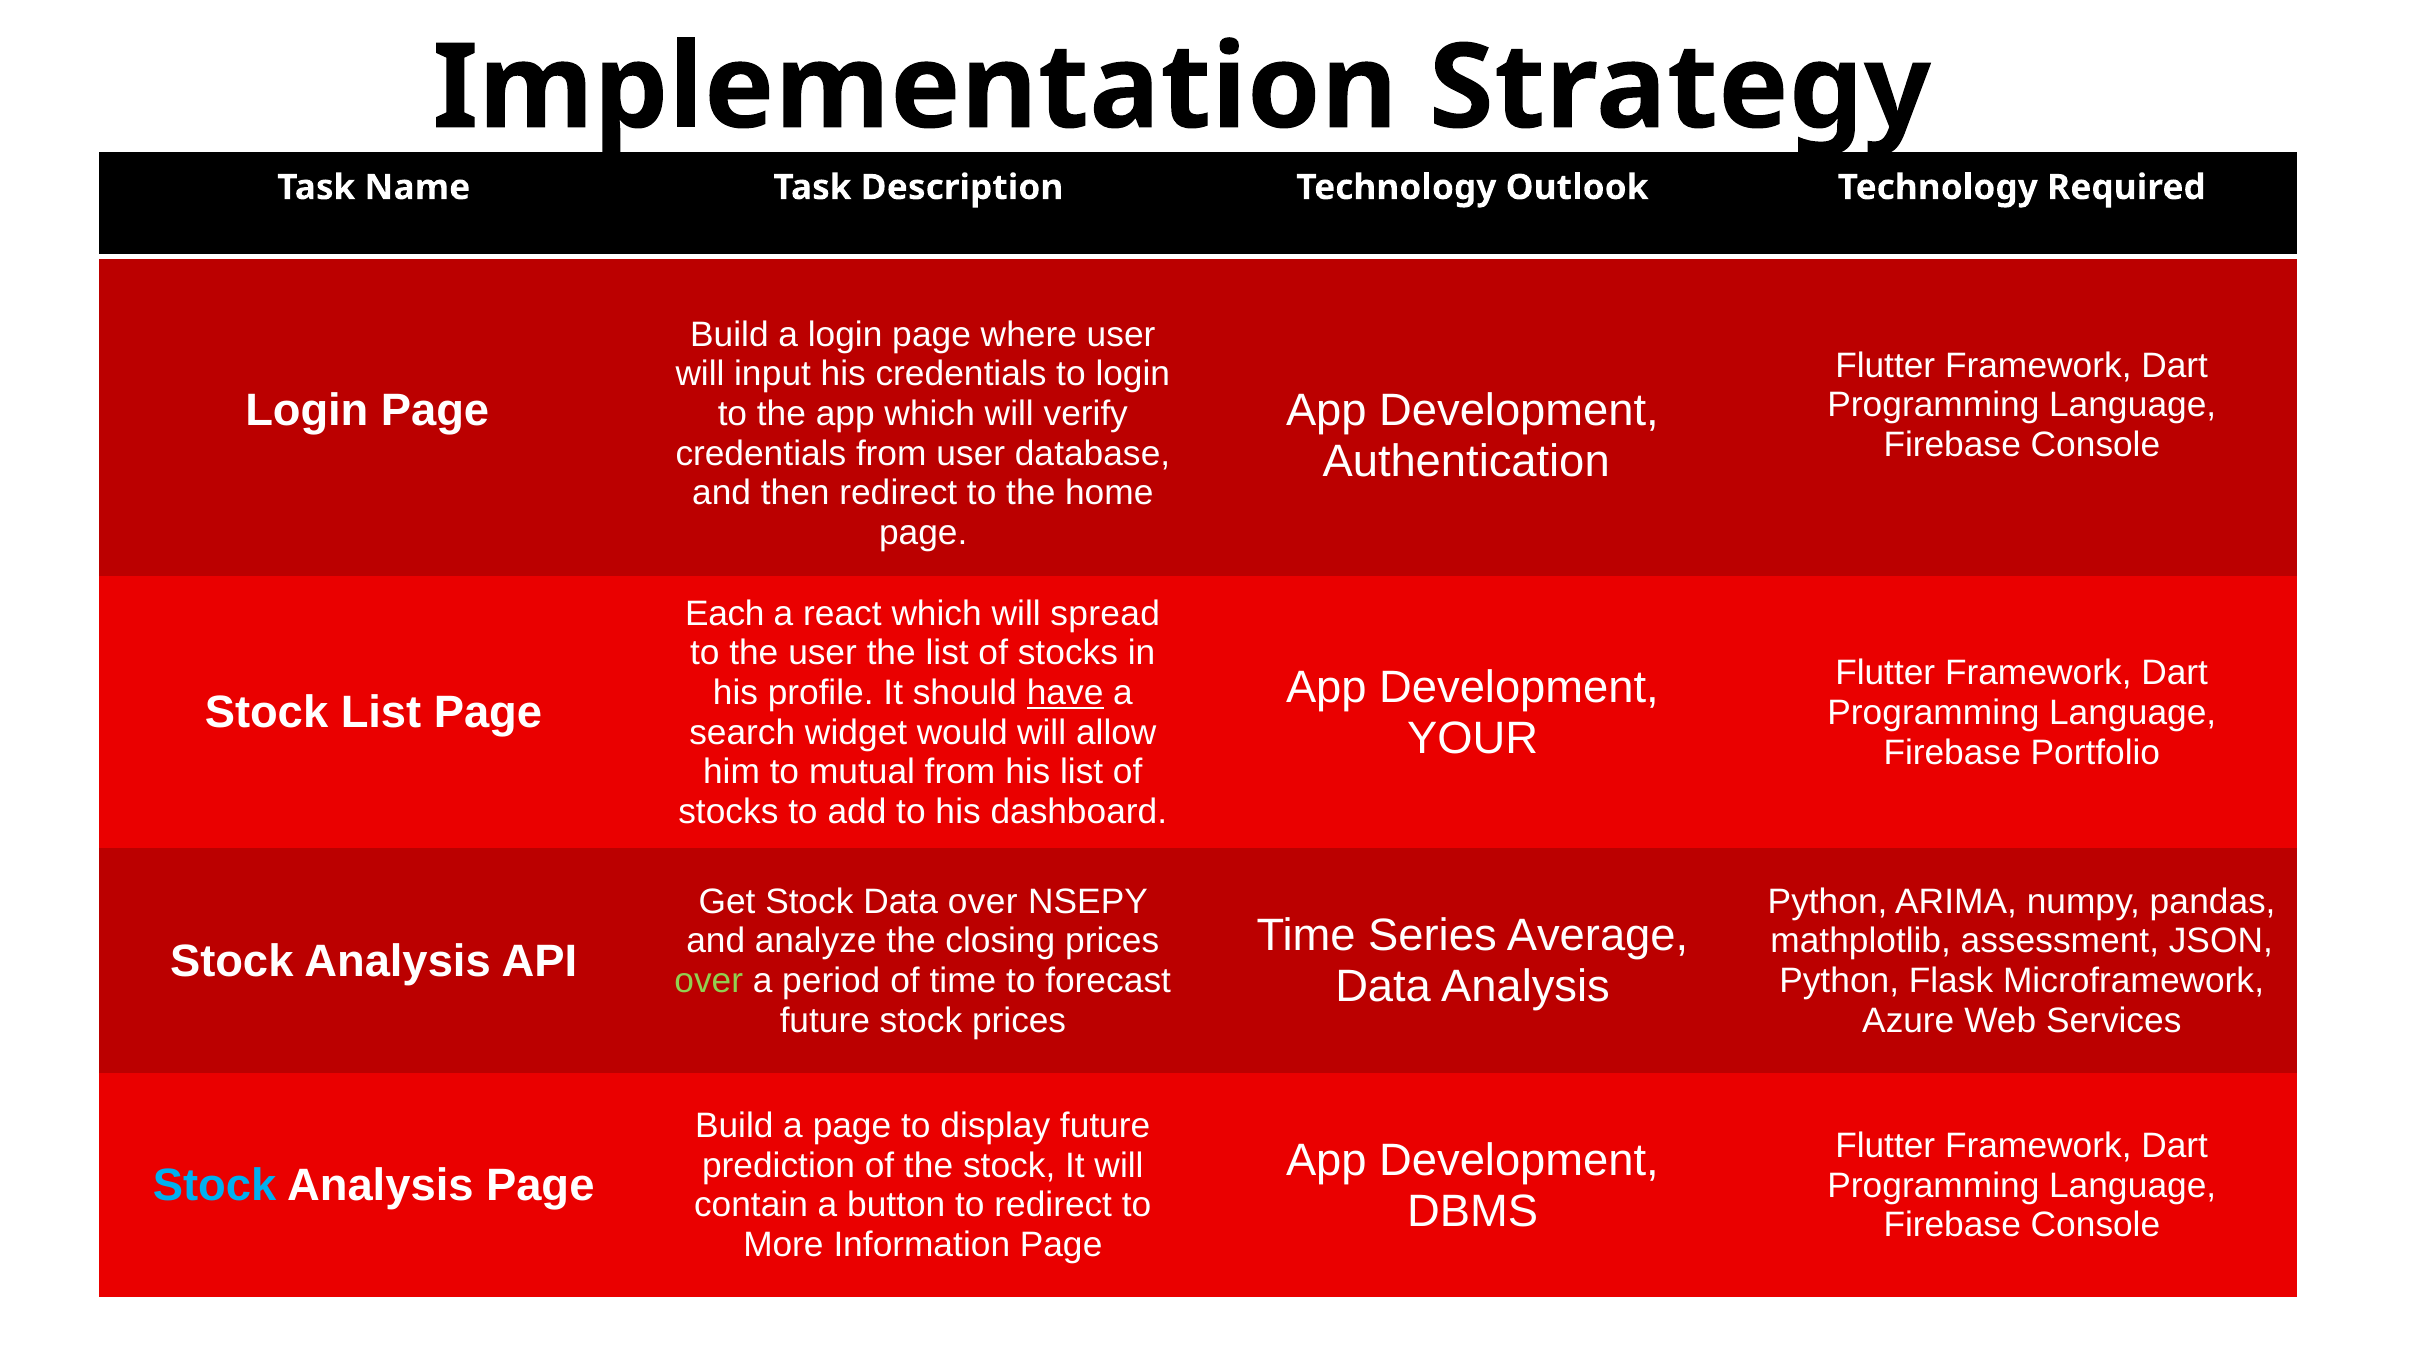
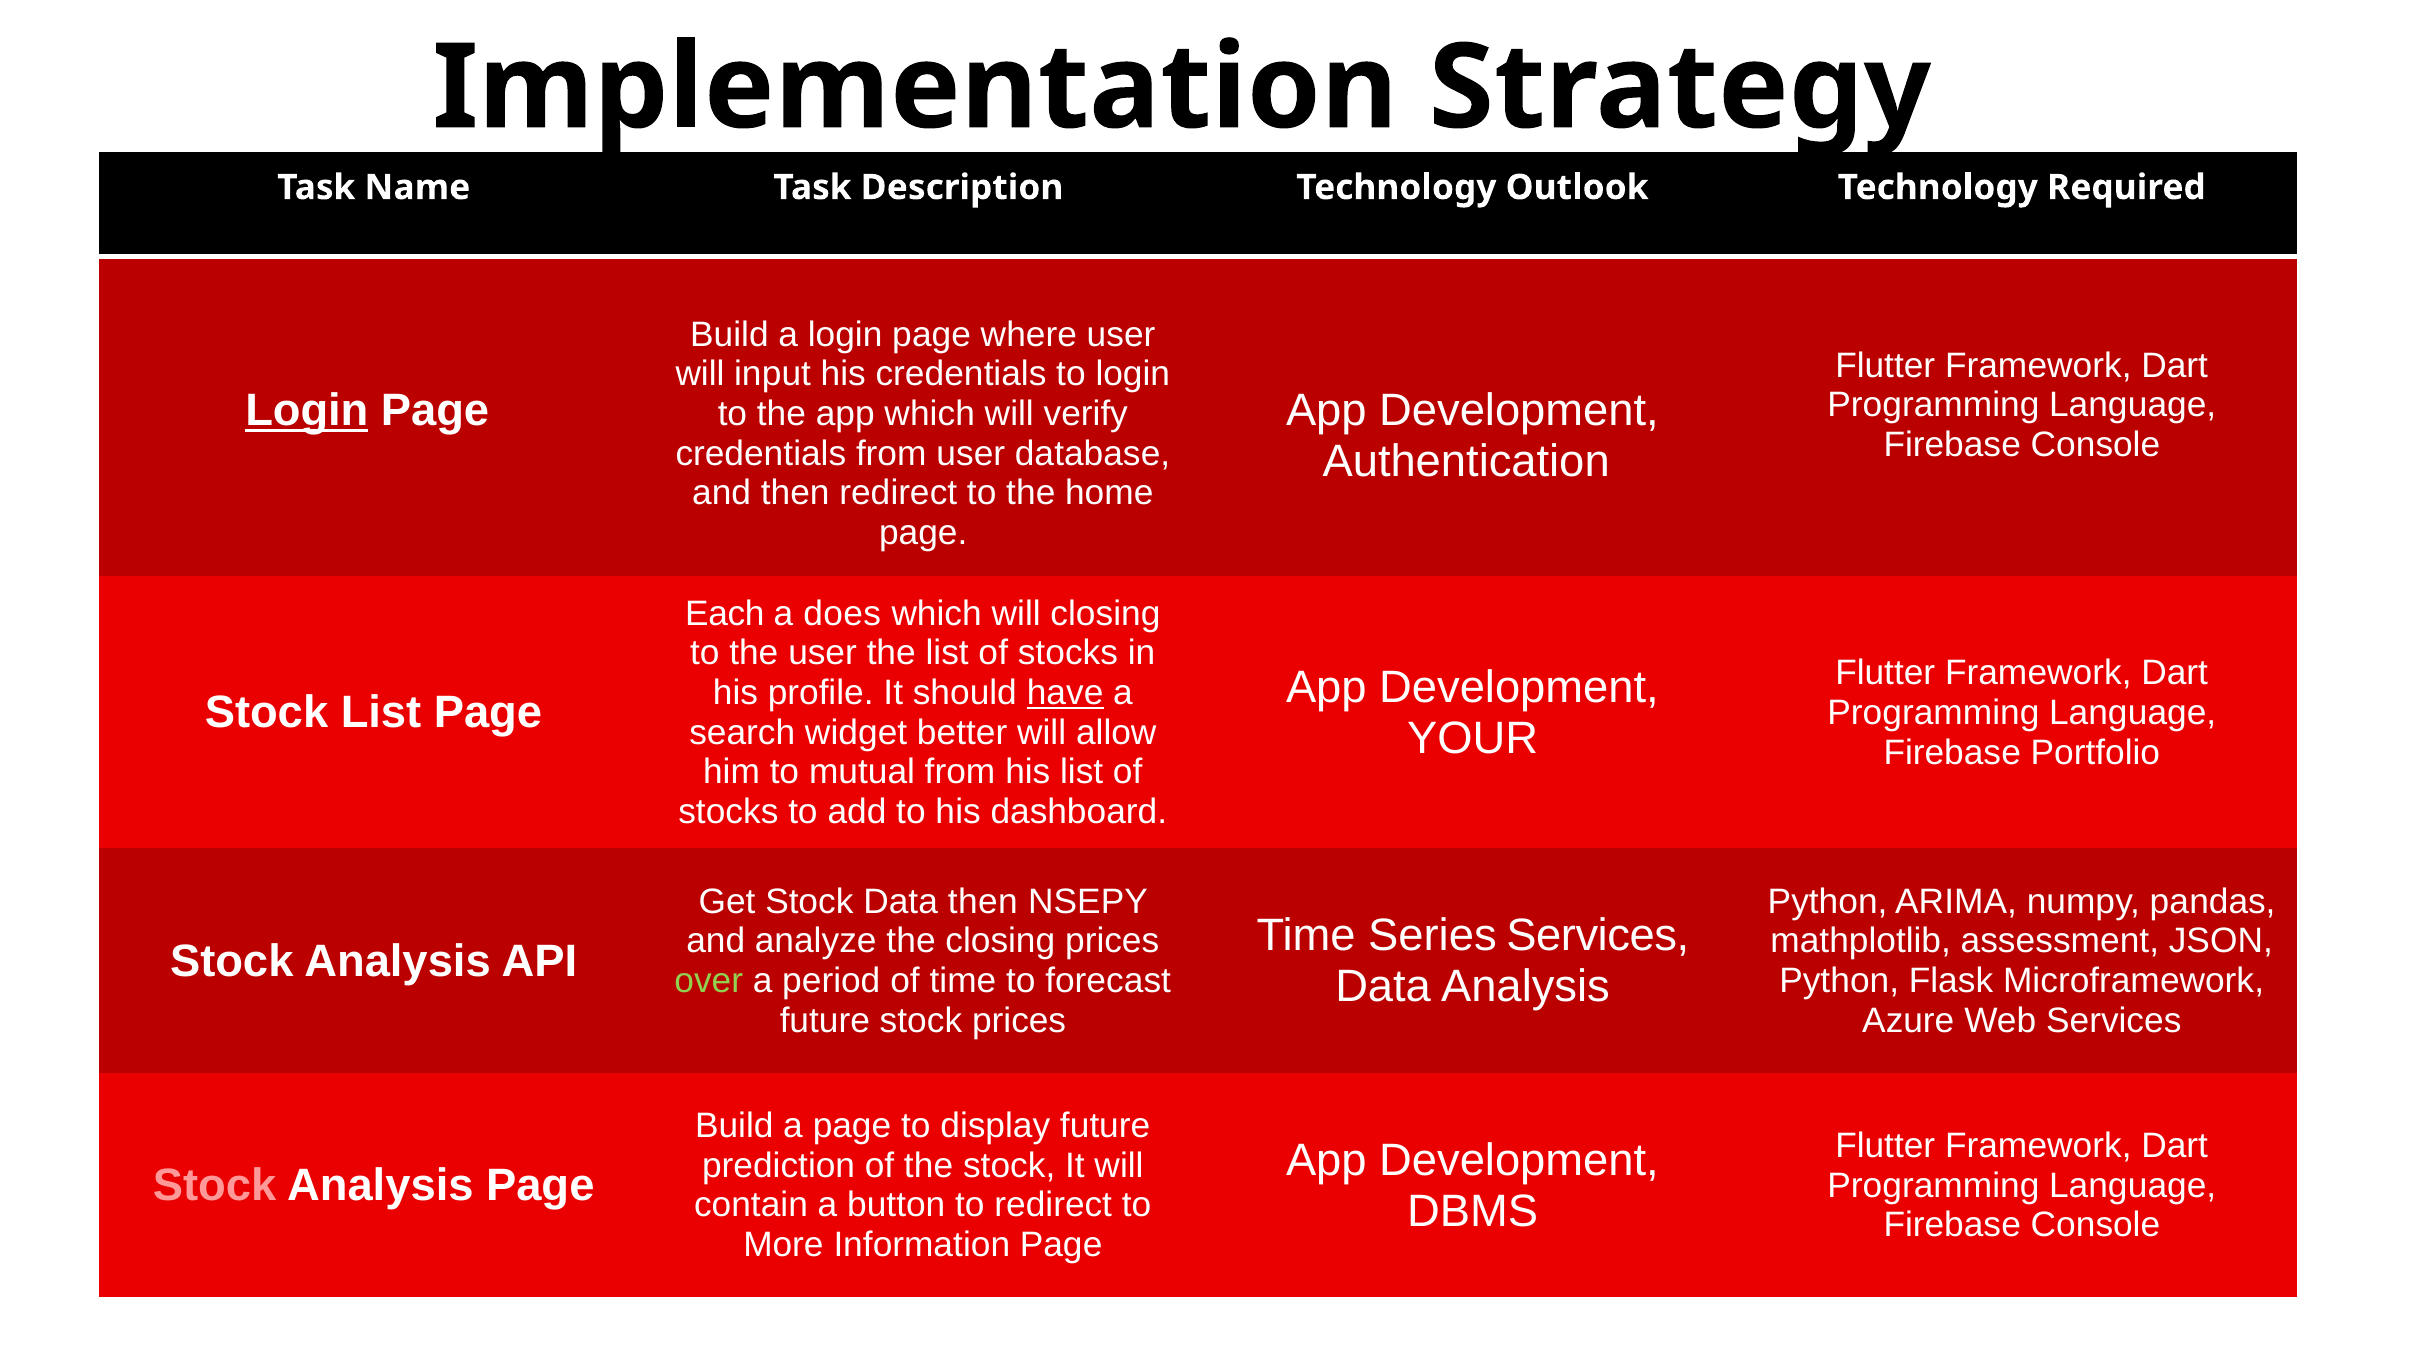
Login underline: none -> present (307, 411)
react: react -> does (842, 613)
will spread: spread -> closing (1105, 613)
would: would -> better (962, 732)
Data over: over -> then (983, 901)
Series Average: Average -> Services (1598, 936)
Stock colour: light blue -> pink (215, 1185)
